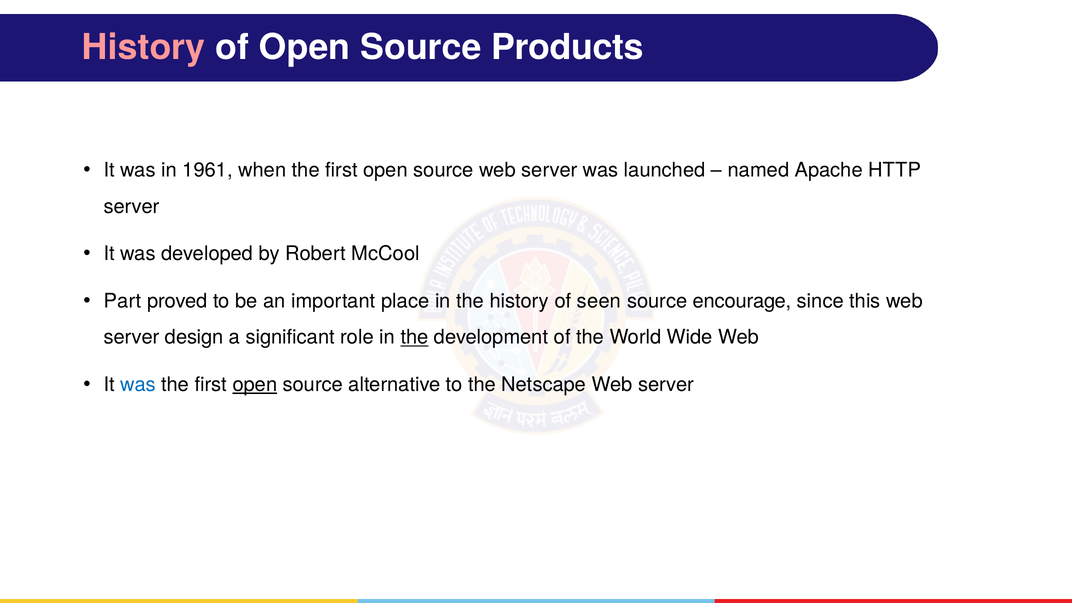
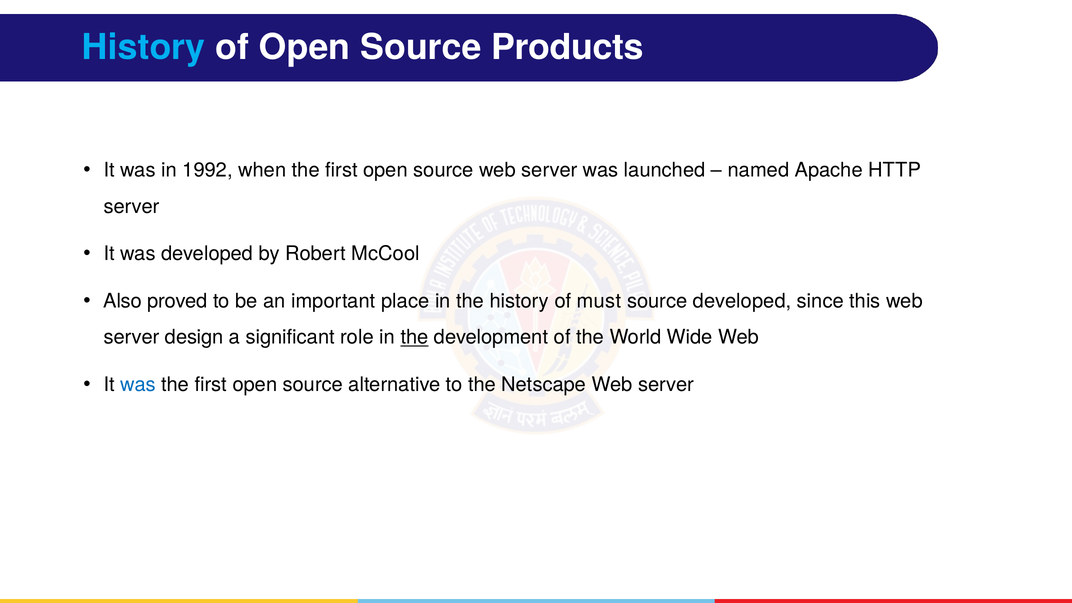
History colour: pink -> light blue (143, 47)
1961: 1961 -> 1992 (208, 170)
Part: Part -> Also (123, 301)
seen: seen -> must (599, 301)
source encourage: encourage -> developed (742, 301)
open underline: present -> none (255, 385)
